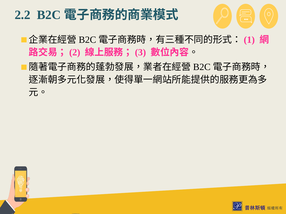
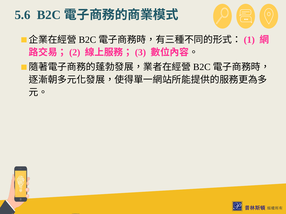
2.2: 2.2 -> 5.6 (23, 15)
